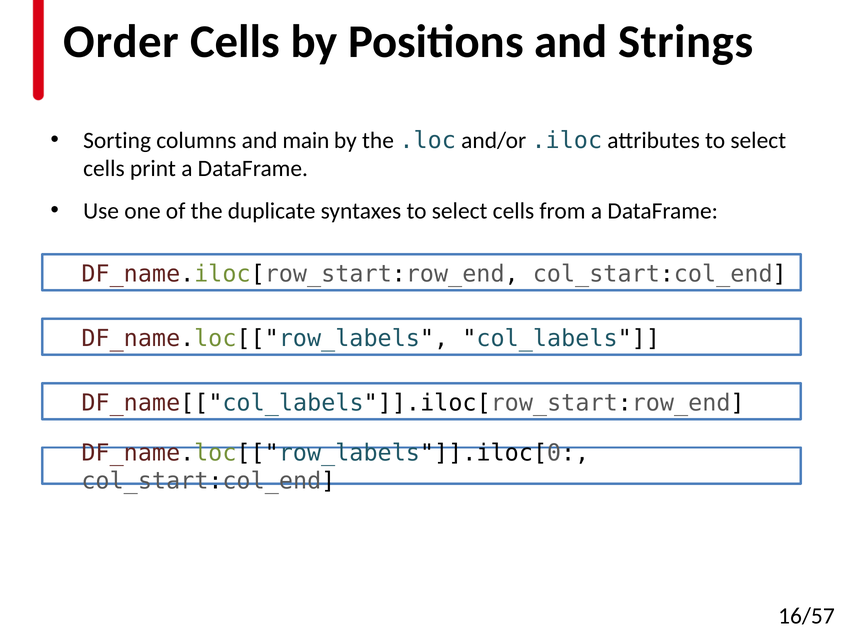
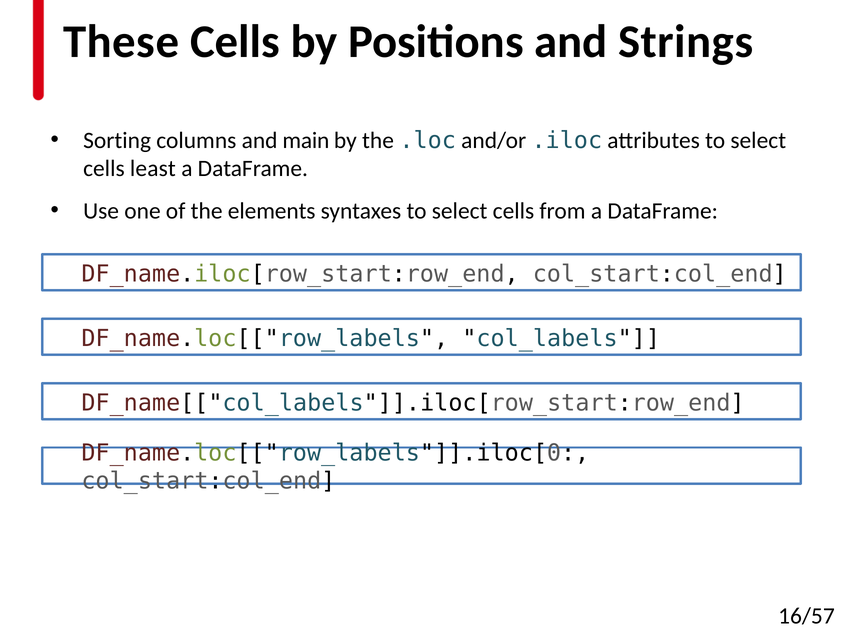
Order: Order -> These (121, 42)
print: print -> least (153, 168)
duplicate: duplicate -> elements (272, 211)
